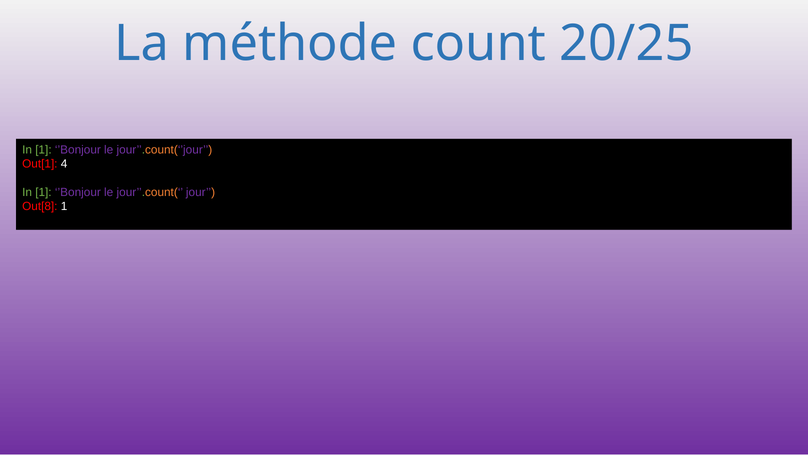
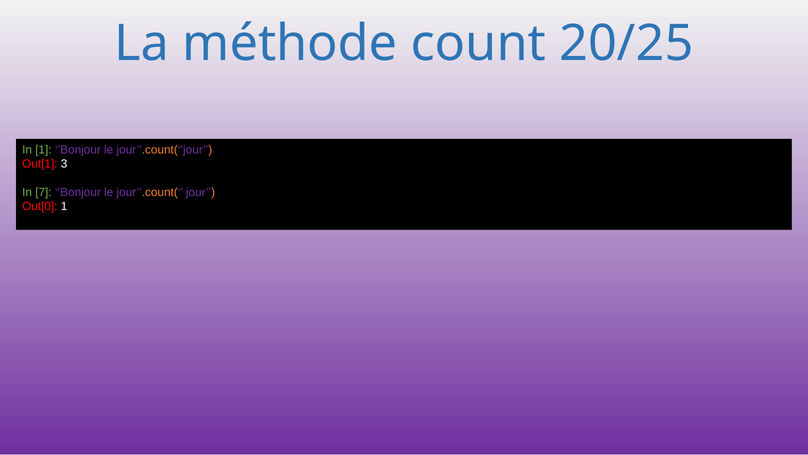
4: 4 -> 3 (64, 164)
1: 1 -> 7 (43, 192)
Out[8: Out[8 -> Out[0 (40, 206)
